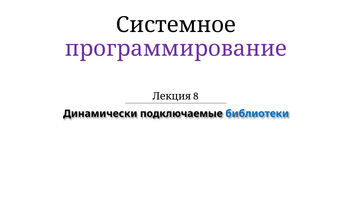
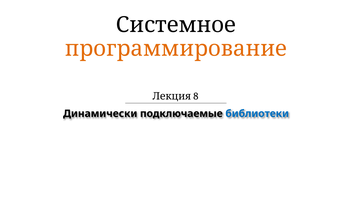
программирование colour: purple -> orange (176, 49)
